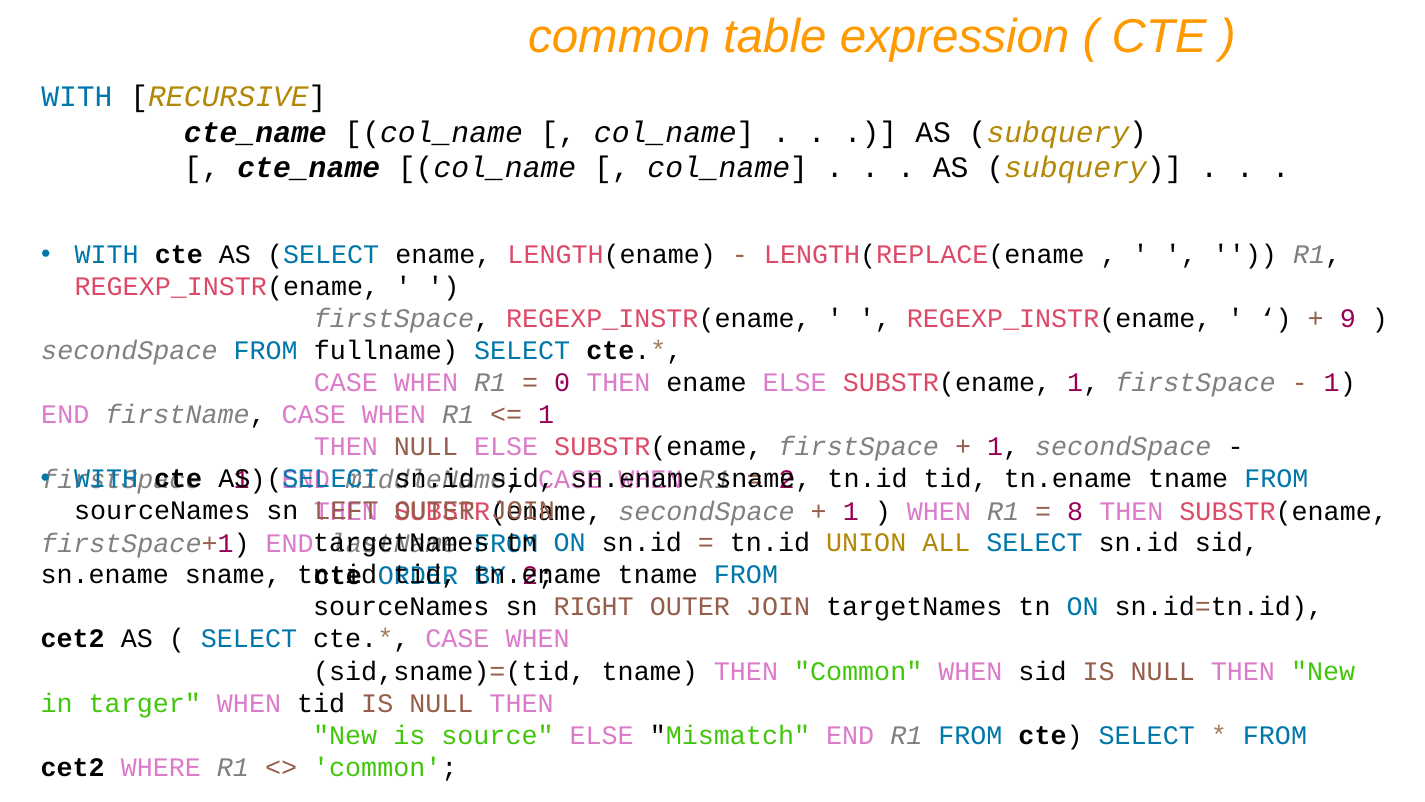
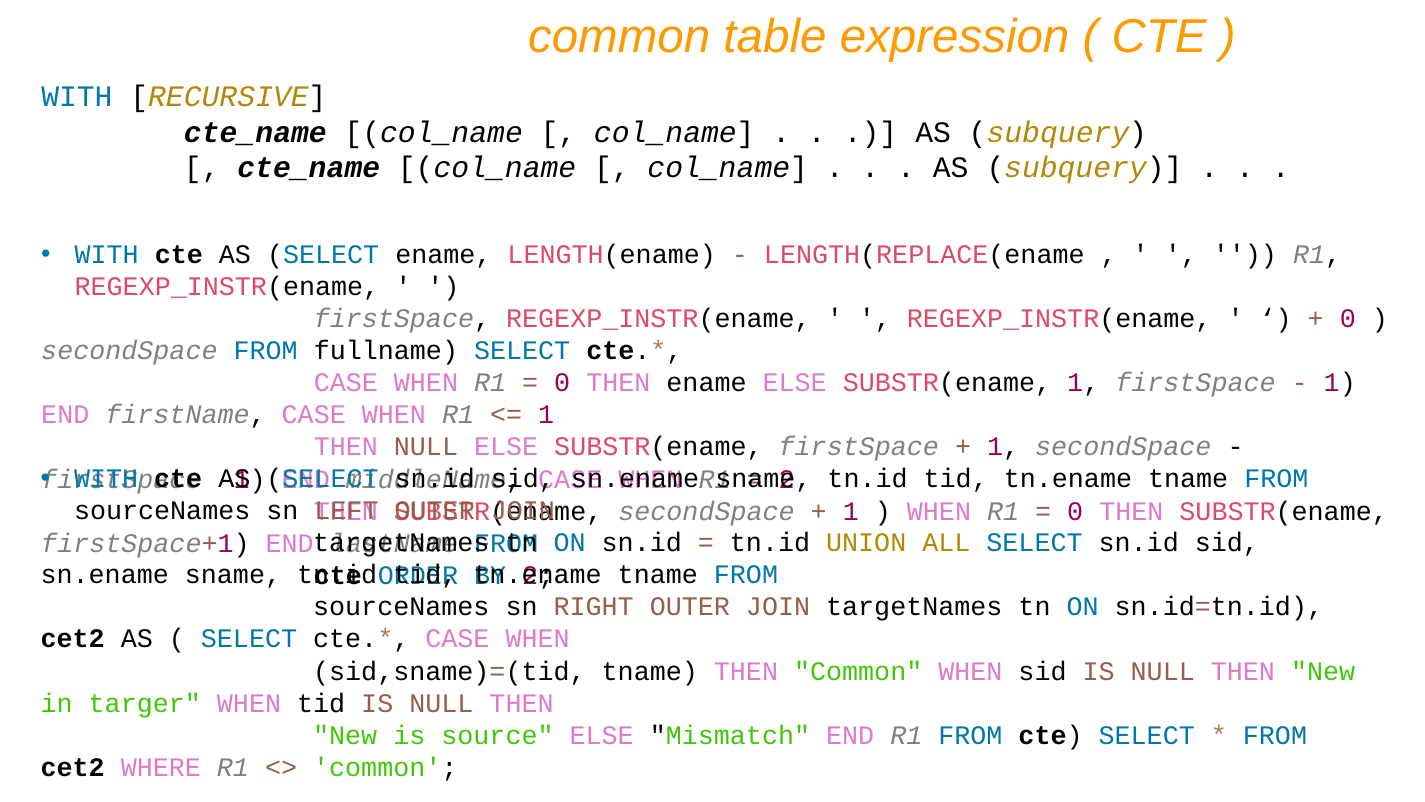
9: 9 -> 0 (1348, 319)
8: 8 -> 0 (1075, 511)
